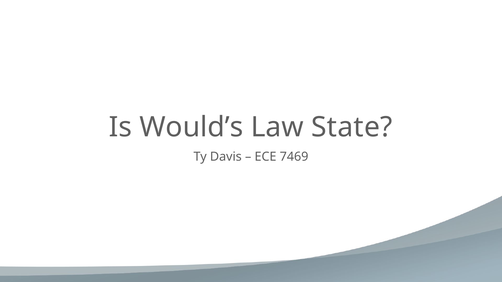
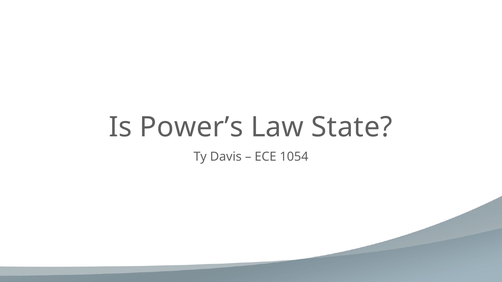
Would’s: Would’s -> Power’s (191, 127)
7469: 7469 -> 1054 (294, 157)
